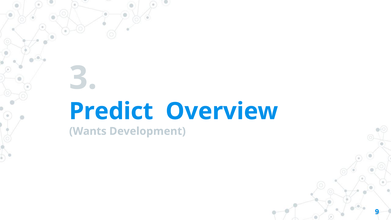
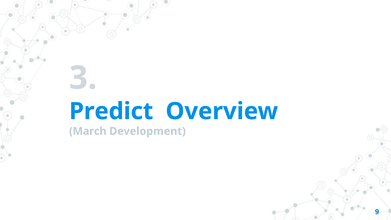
Wants: Wants -> March (88, 131)
